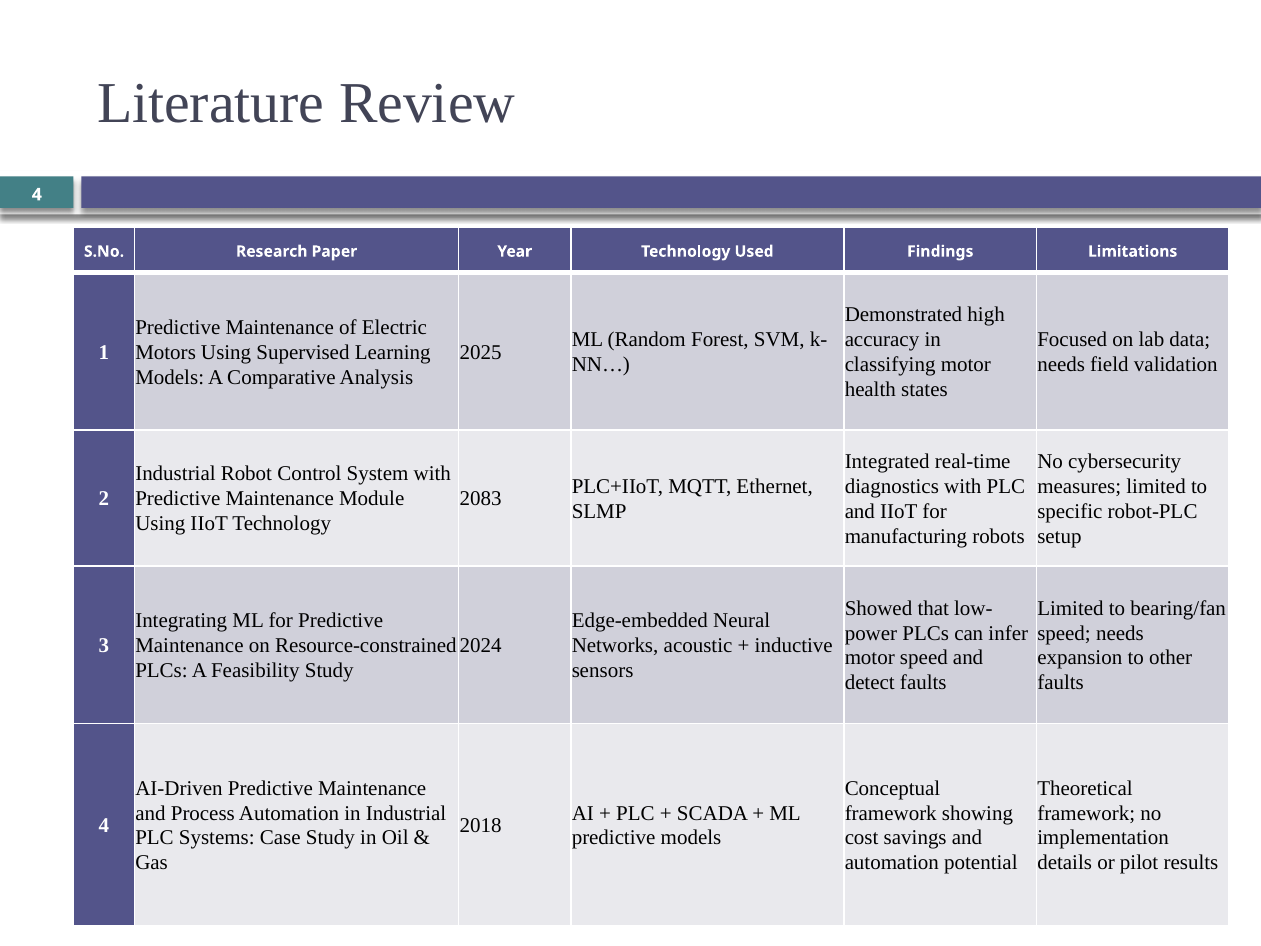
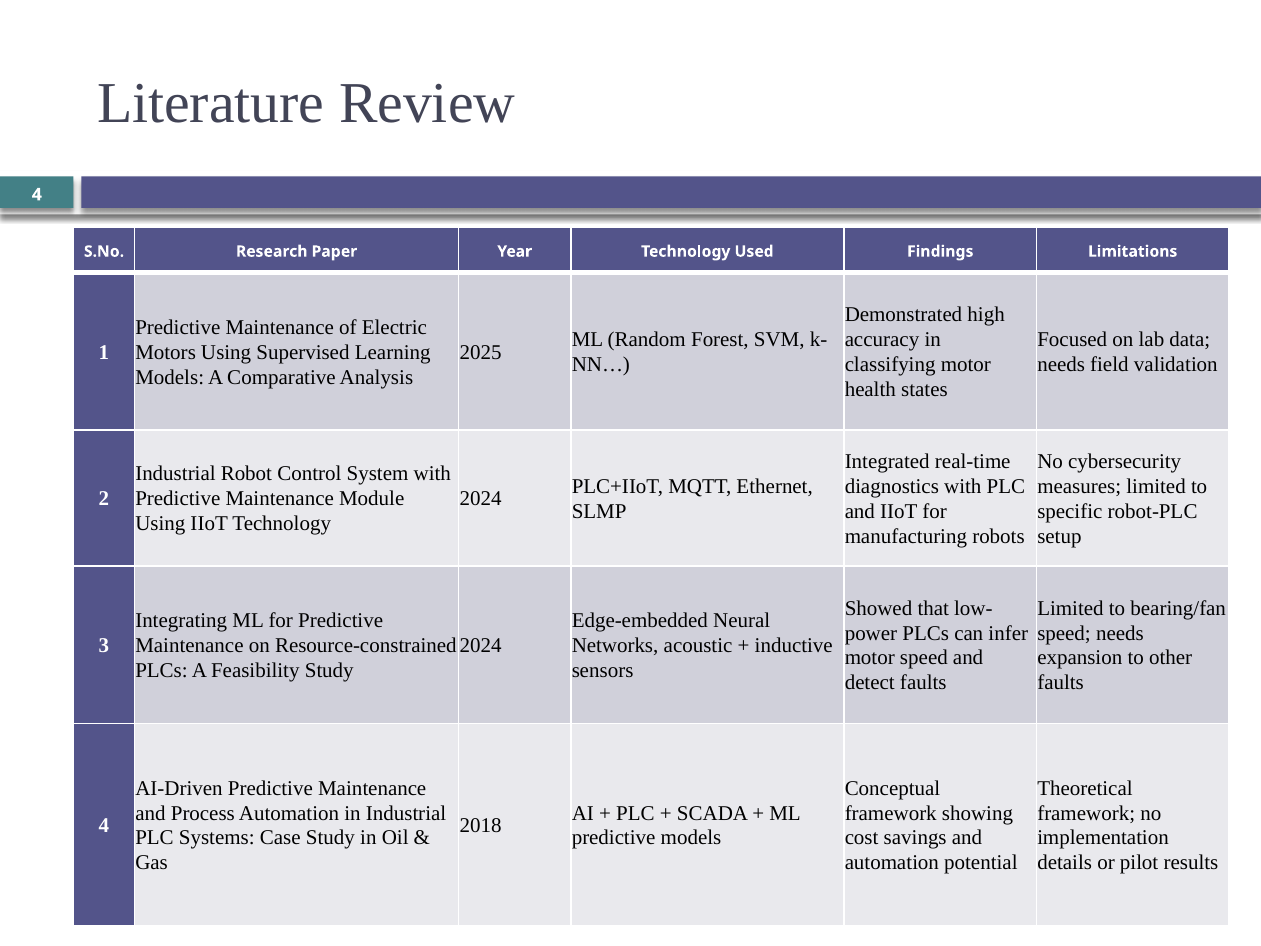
2083: 2083 -> 2024 (481, 499)
